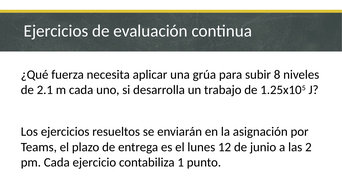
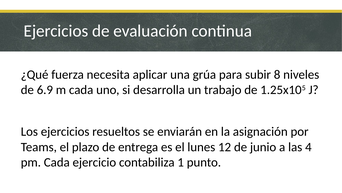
2.1: 2.1 -> 6.9 (45, 90)
2: 2 -> 4 (308, 147)
